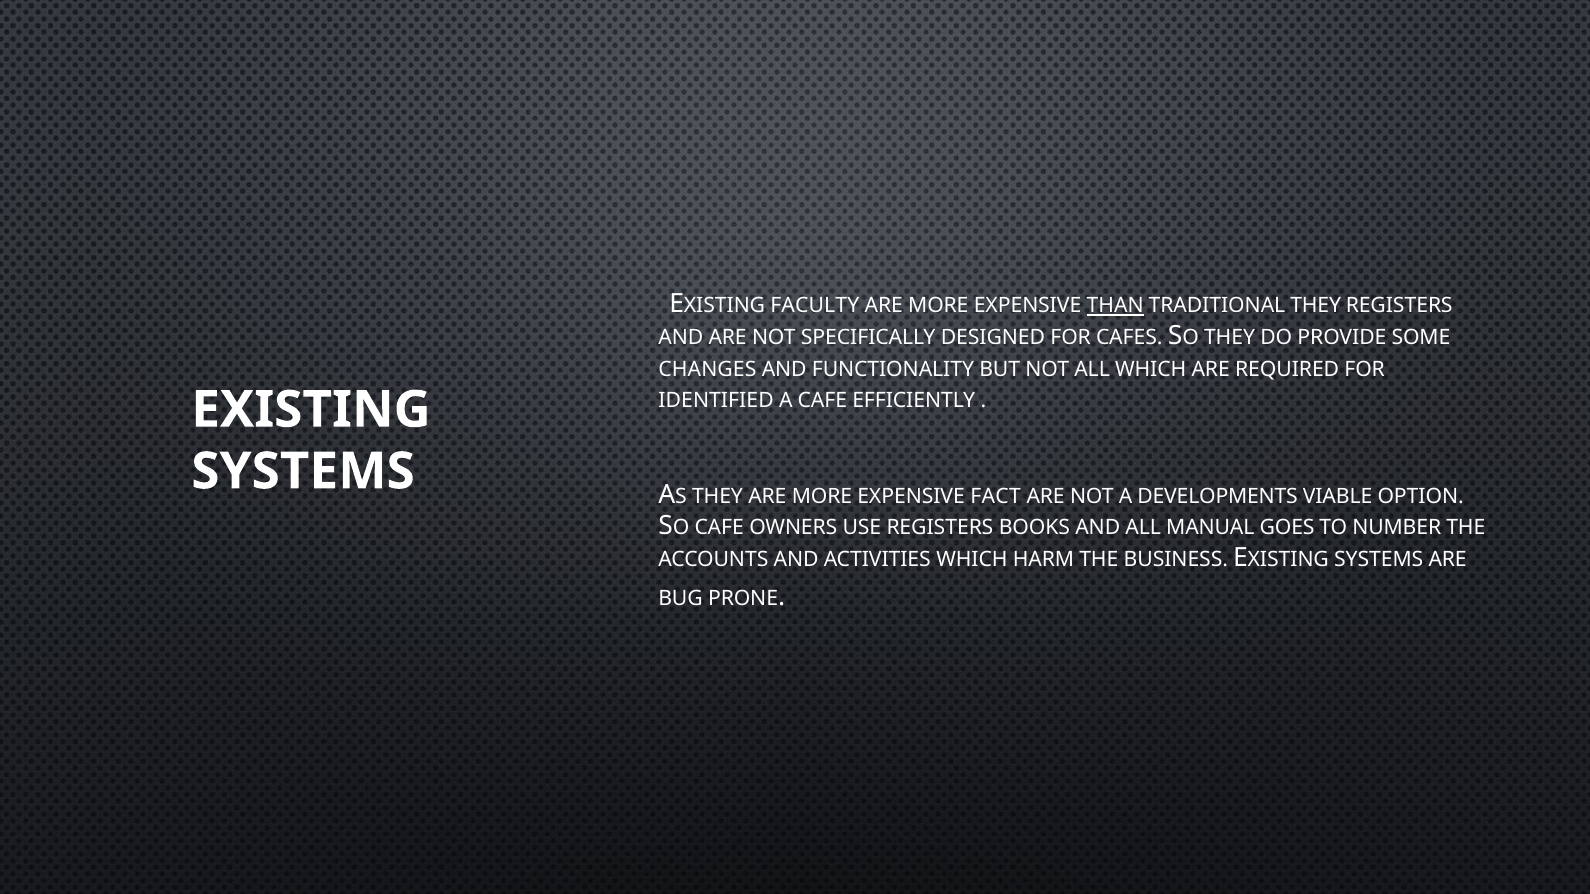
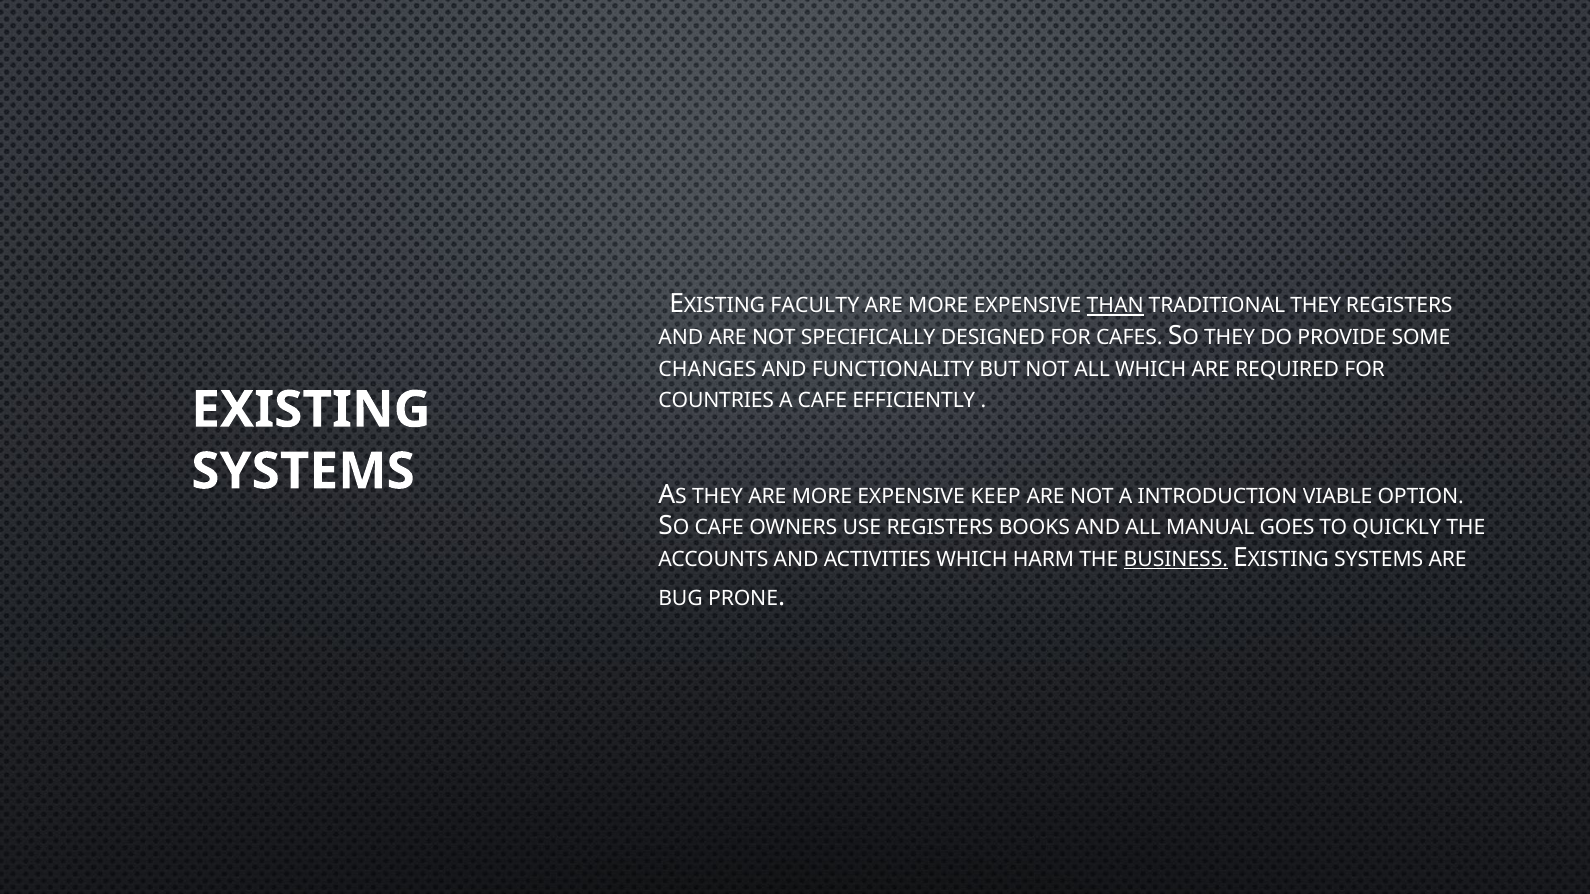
IDENTIFIED: IDENTIFIED -> COUNTRIES (716, 401)
FACT: FACT -> KEEP (996, 496)
DEVELOPMENTS: DEVELOPMENTS -> INTRODUCTION (1218, 496)
NUMBER: NUMBER -> QUICKLY (1397, 528)
BUSINESS underline: none -> present (1176, 560)
